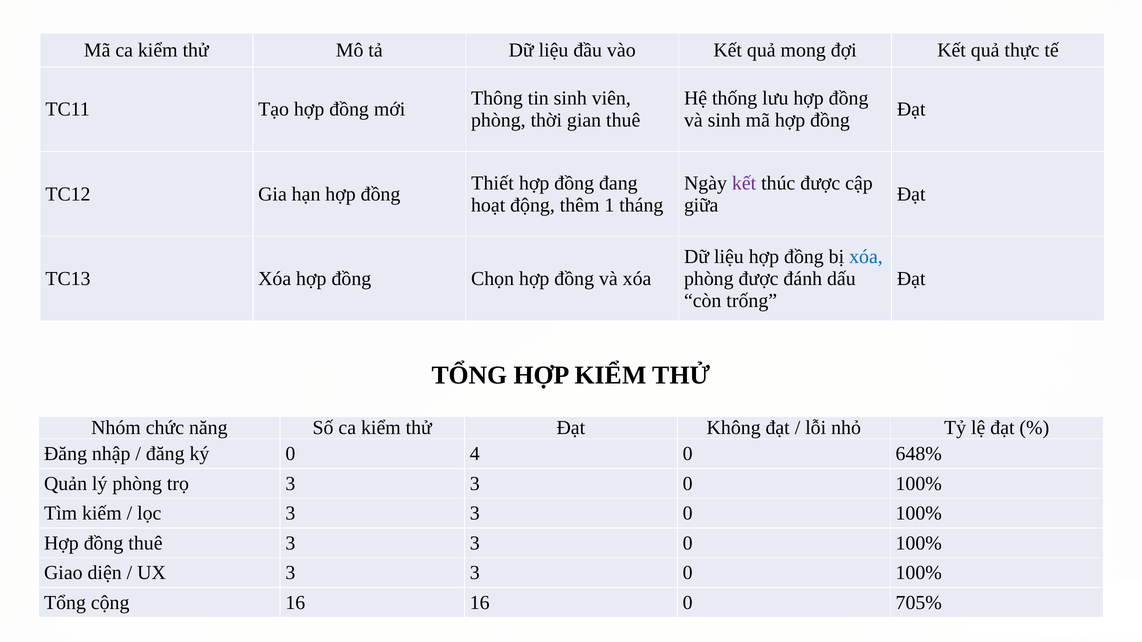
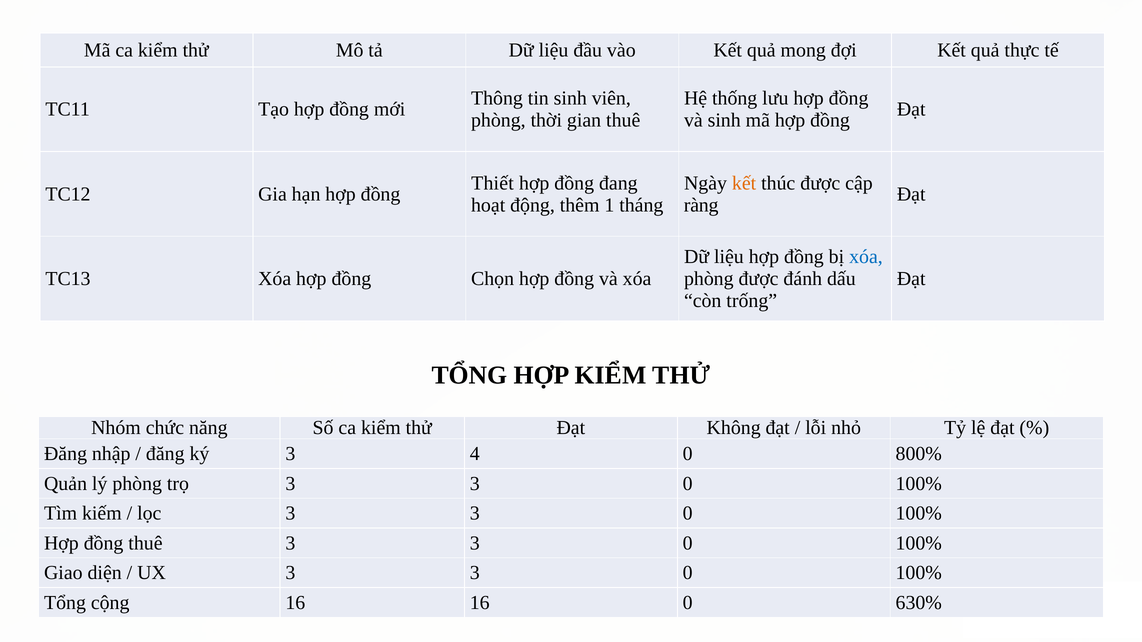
kết colour: purple -> orange (744, 183)
giữa: giữa -> ràng (701, 205)
ký 0: 0 -> 3 (290, 454)
648%: 648% -> 800% (919, 454)
705%: 705% -> 630% (919, 603)
